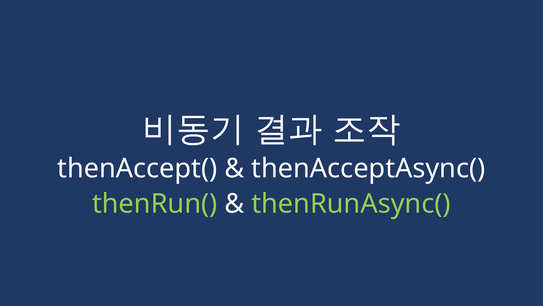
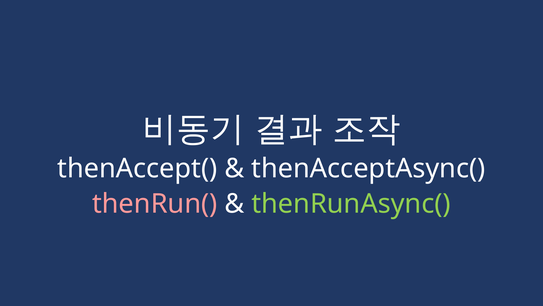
thenRun( colour: light green -> pink (155, 204)
